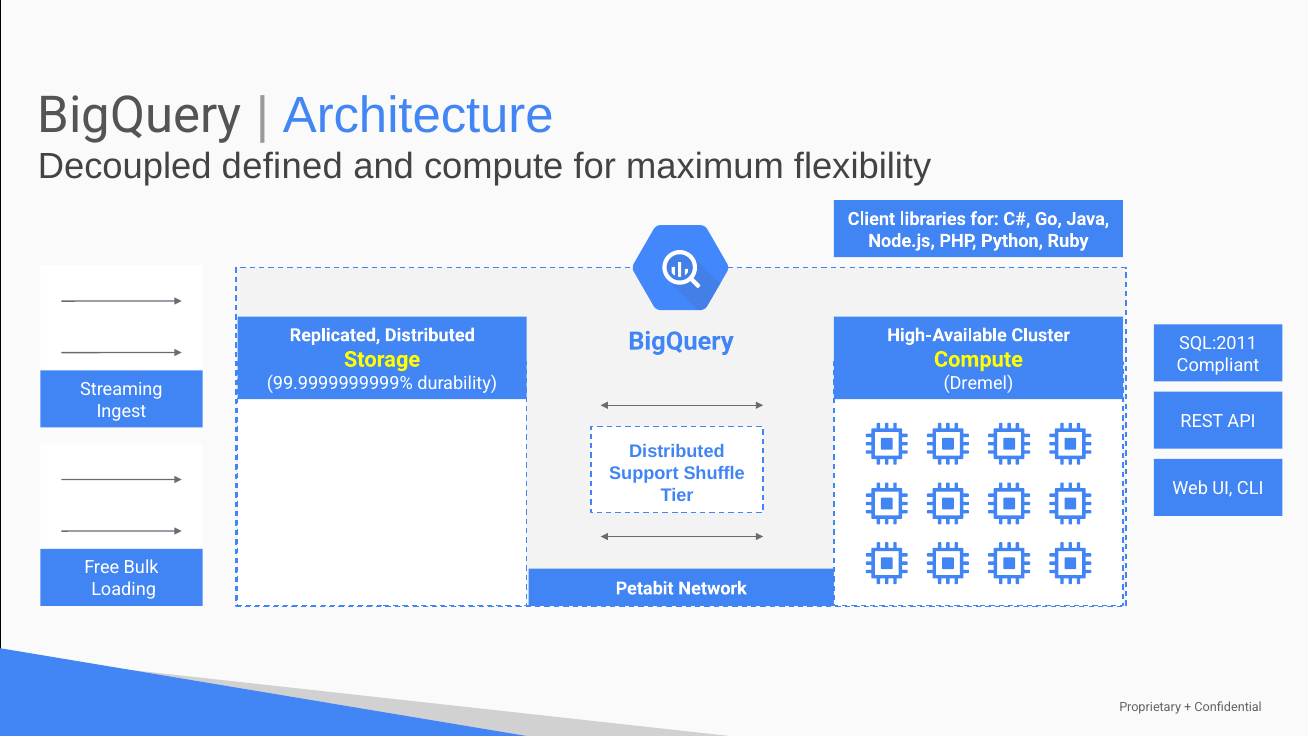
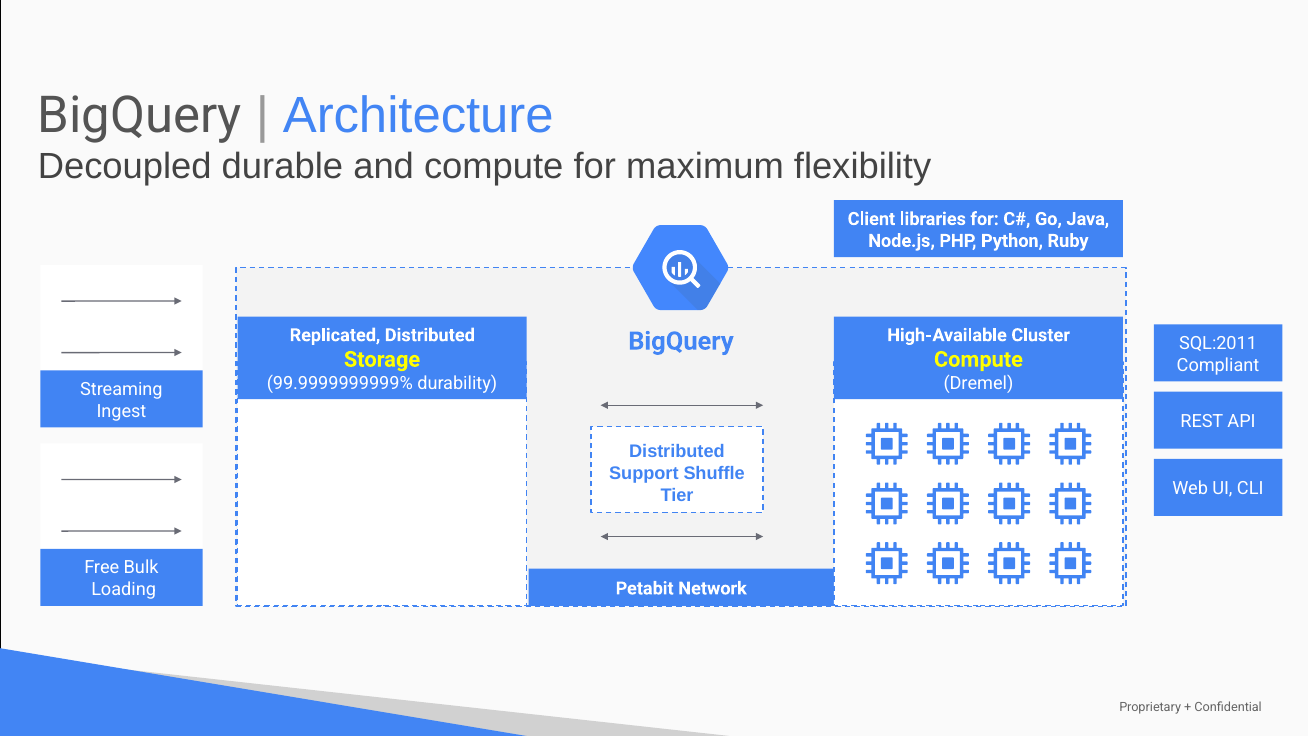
defined: defined -> durable (282, 167)
